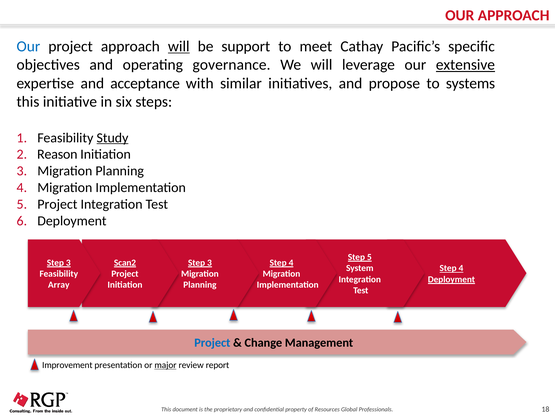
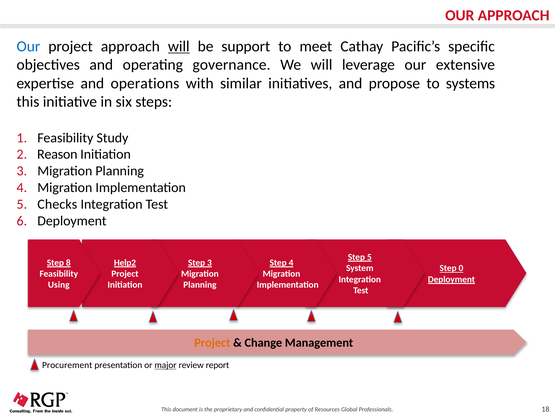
extensive underline: present -> none (465, 65)
acceptance: acceptance -> operations (145, 83)
Study underline: present -> none (112, 138)
5 Project: Project -> Checks (57, 204)
3: 3 -> 8 (68, 263)
Scan2: Scan2 -> Help2 (125, 263)
4: 4 -> 0 (461, 268)
Array: Array -> Using (59, 285)
Project colour: blue -> orange (212, 343)
Improvement: Improvement -> Procurement (67, 365)
